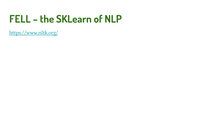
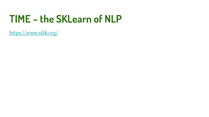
FELL: FELL -> TIME (20, 19)
